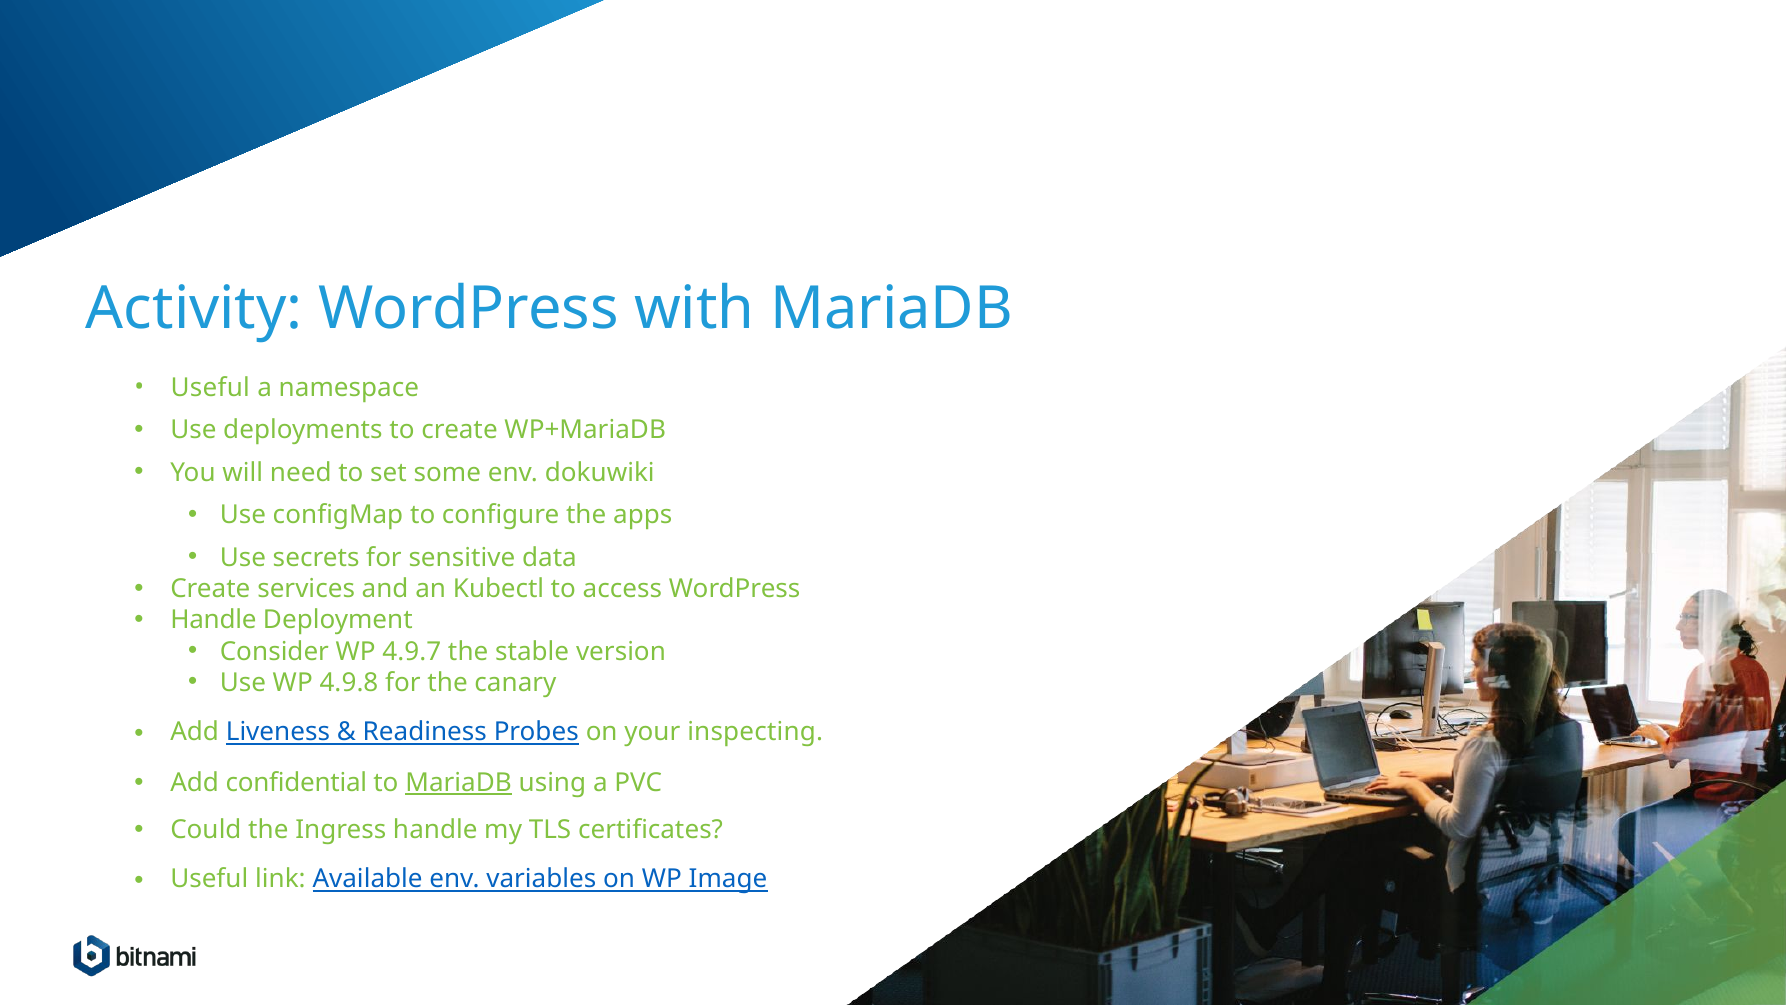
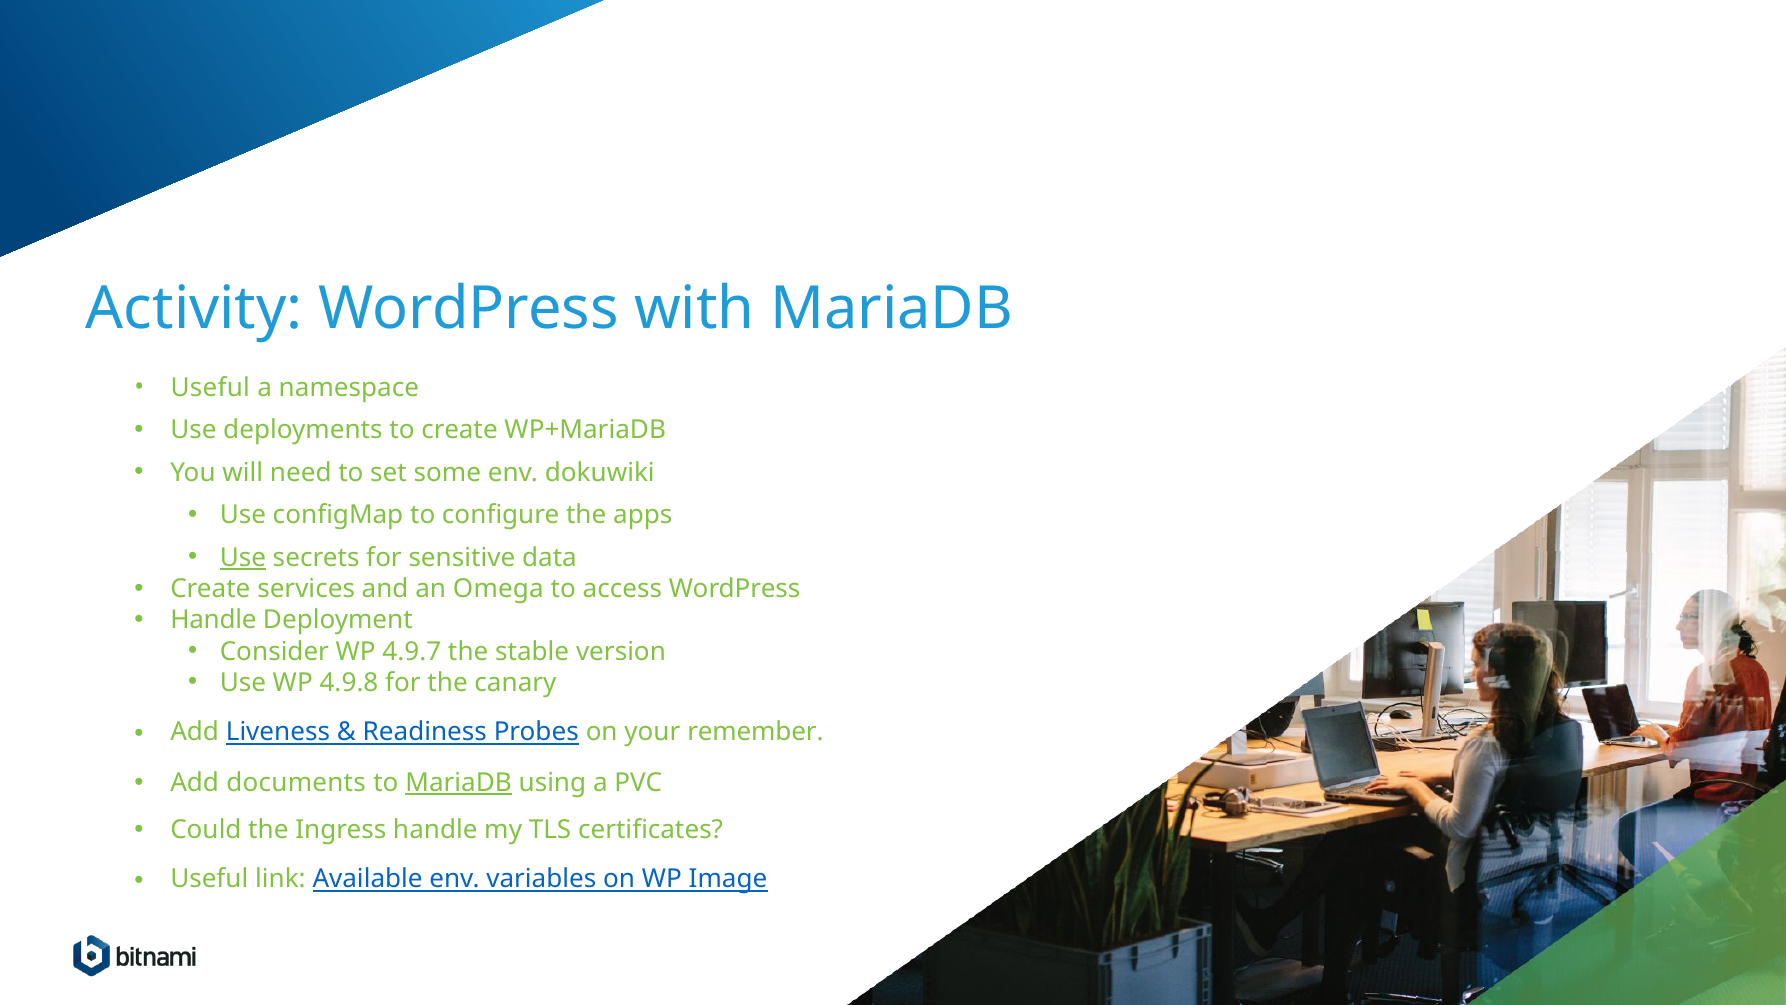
Use underline: none -> present (243, 557)
Kubectl: Kubectl -> Omega (498, 589)
inspecting: inspecting -> remember (755, 731)
confidential: confidential -> documents (296, 783)
